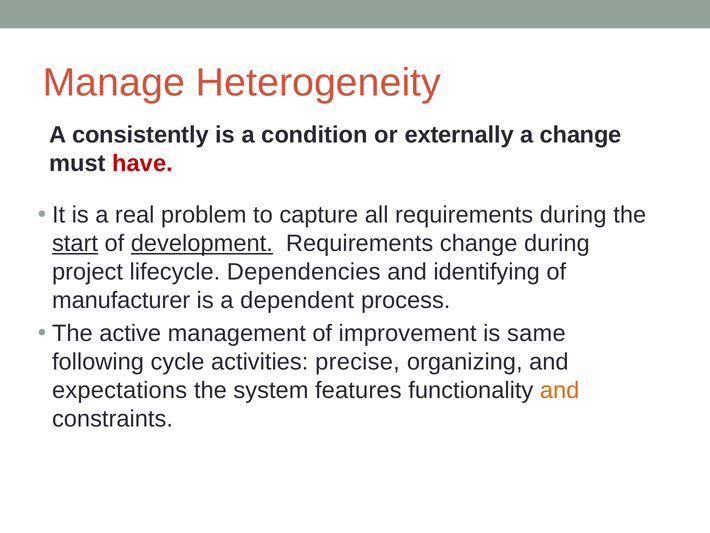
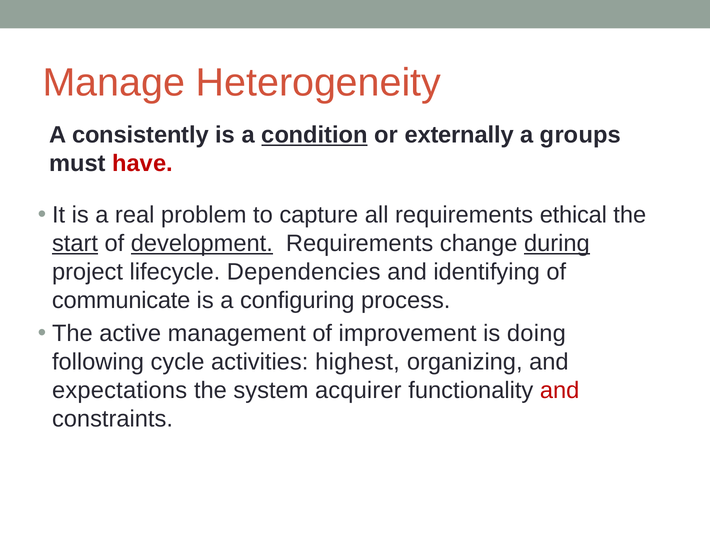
condition underline: none -> present (315, 135)
a change: change -> groups (581, 135)
requirements during: during -> ethical (573, 215)
during underline: none -> present (557, 243)
manufacturer: manufacturer -> communicate (121, 300)
dependent: dependent -> configuring (297, 300)
same: same -> doing (536, 333)
precise: precise -> highest (358, 362)
features: features -> acquirer (358, 390)
and colour: orange -> red (560, 390)
